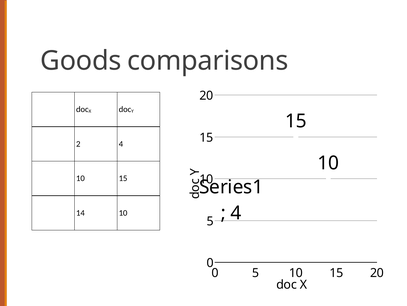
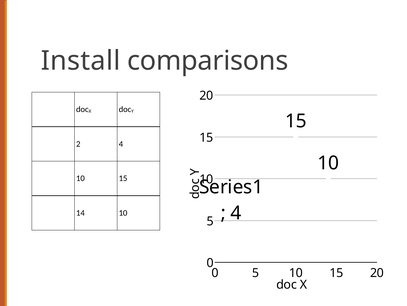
Goods: Goods -> Install (81, 61)
